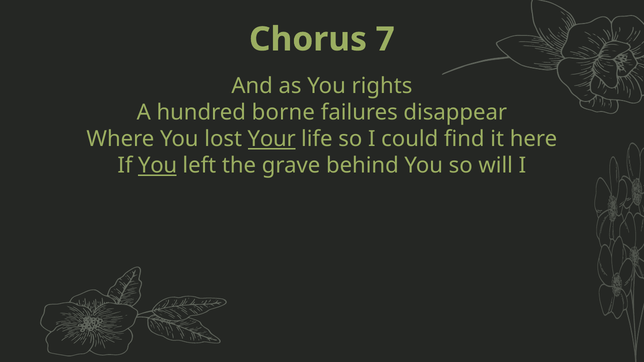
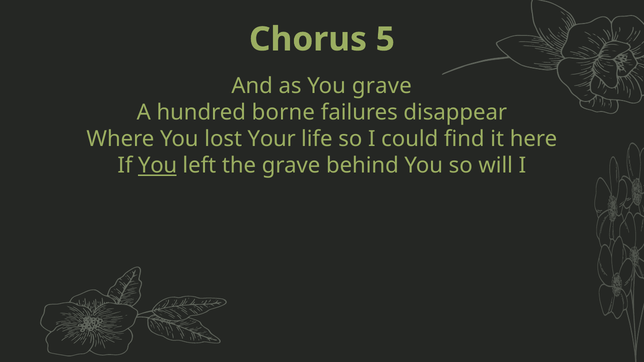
7: 7 -> 5 (385, 39)
You rights: rights -> grave (382, 86)
Your underline: present -> none (272, 139)
